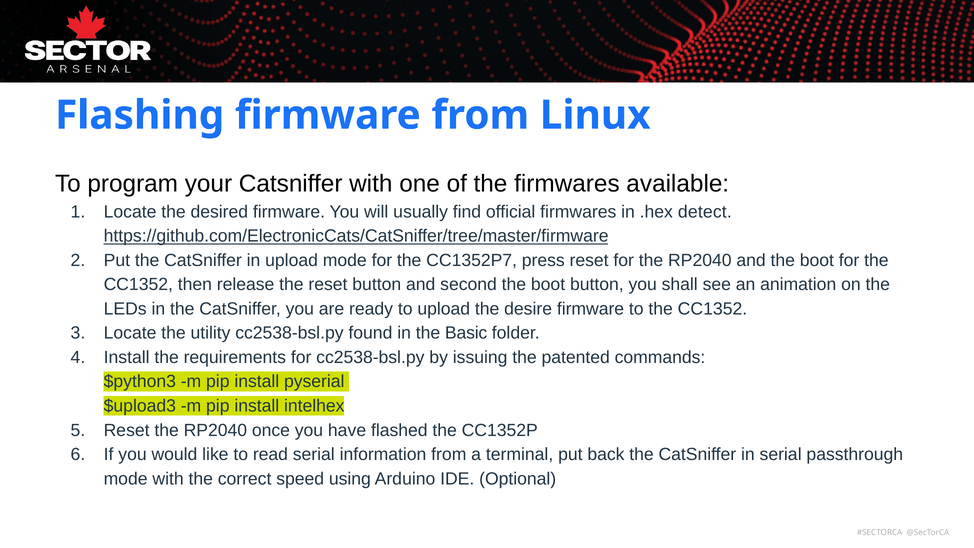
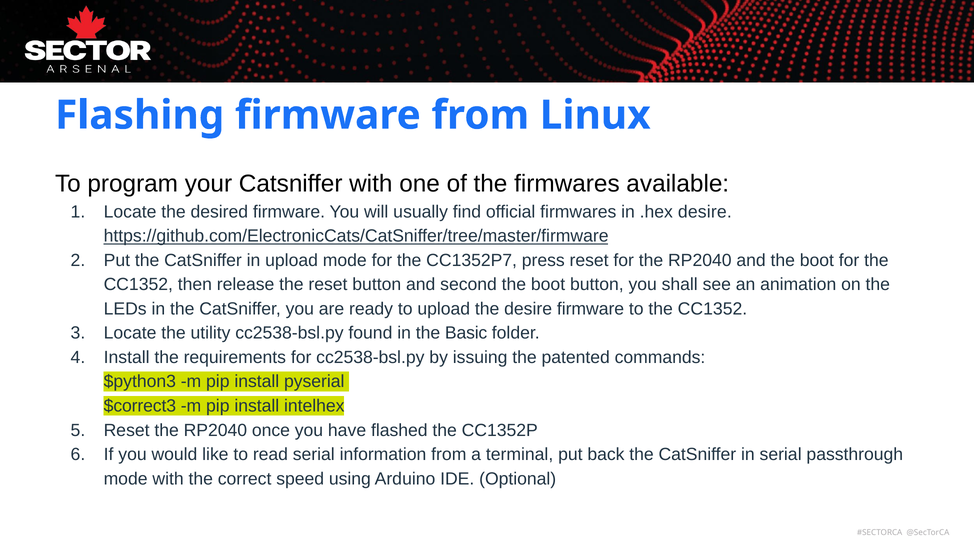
.hex detect: detect -> desire (705, 212)
$upload3: $upload3 -> $correct3 (140, 406)
